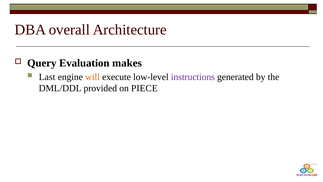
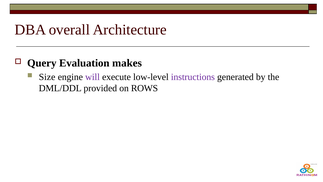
Last: Last -> Size (47, 77)
will colour: orange -> purple (93, 77)
PIECE: PIECE -> ROWS (144, 88)
